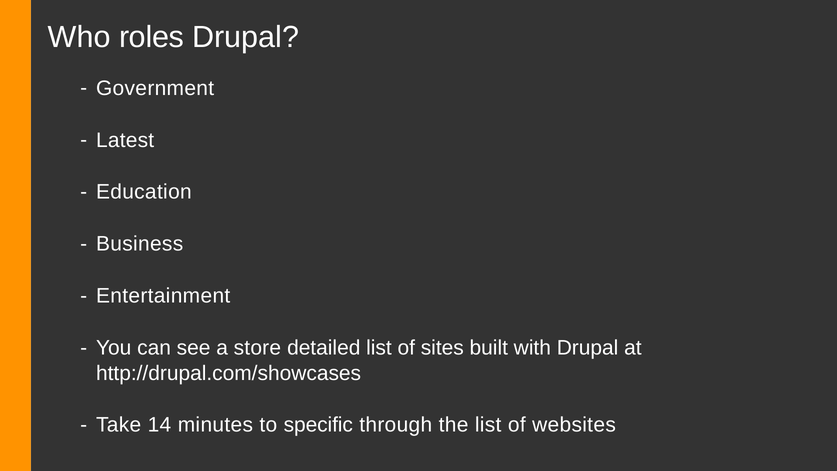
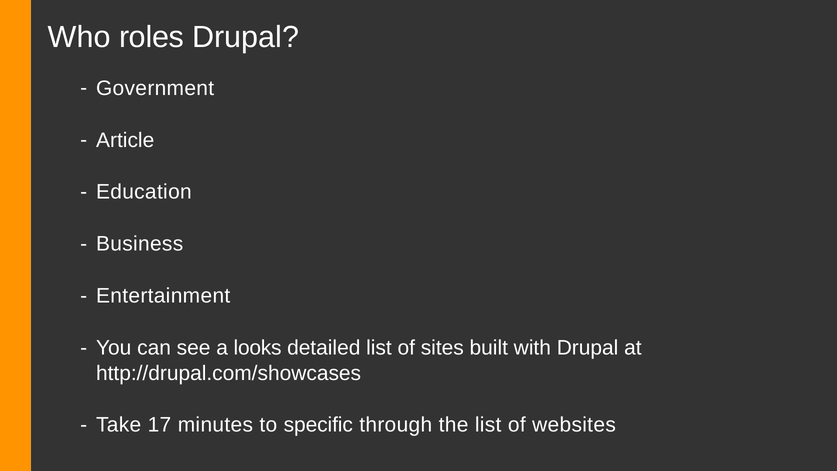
Latest: Latest -> Article (125, 140)
store: store -> looks (258, 348)
14: 14 -> 17 (159, 425)
